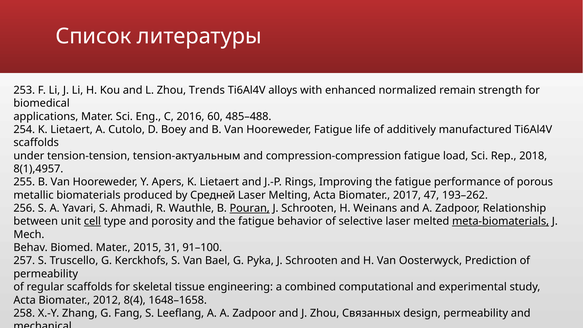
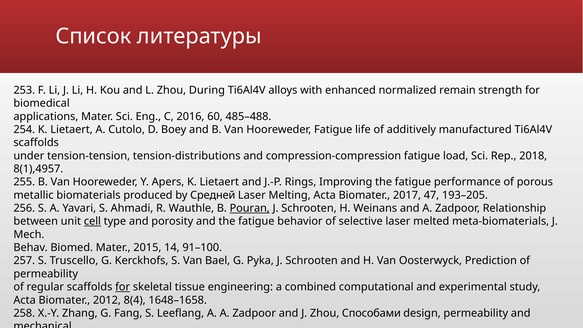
Trends: Trends -> During (207, 90)
tension-актуальным: tension-актуальным -> tension-distributions (187, 156)
193–262: 193–262 -> 193–205 (465, 195)
meta-biomaterials underline: present -> none (501, 221)
31: 31 -> 14 (172, 248)
for underline: none -> present (123, 287)
Связанных: Связанных -> Способами (371, 313)
